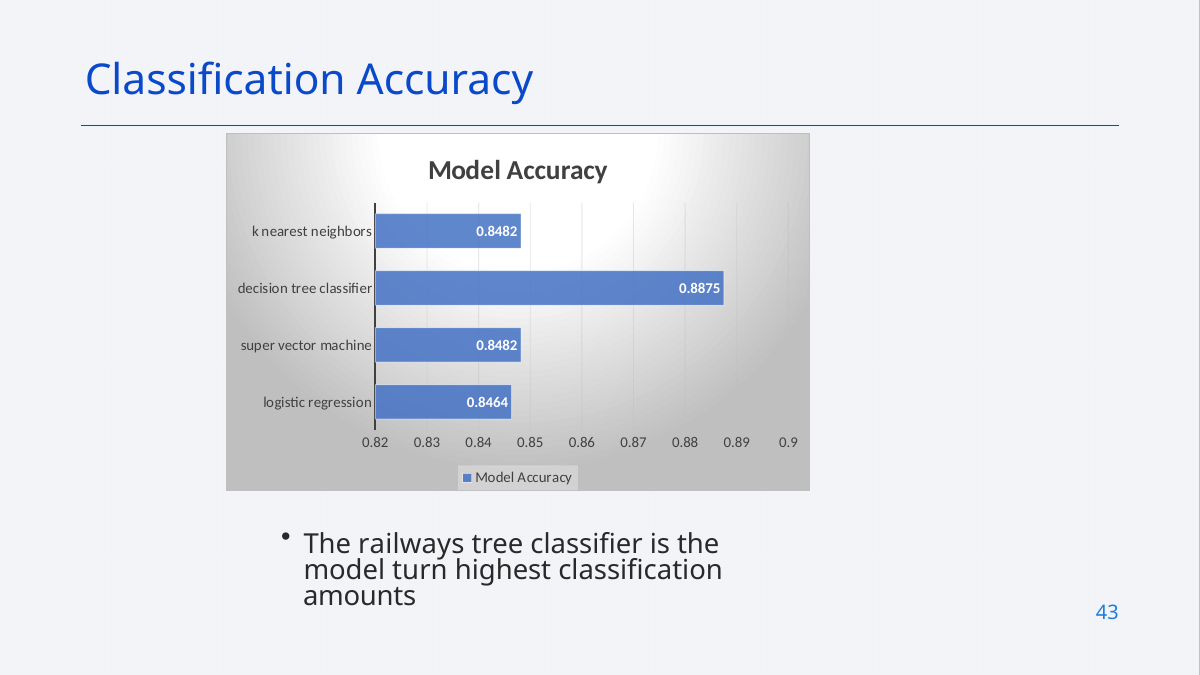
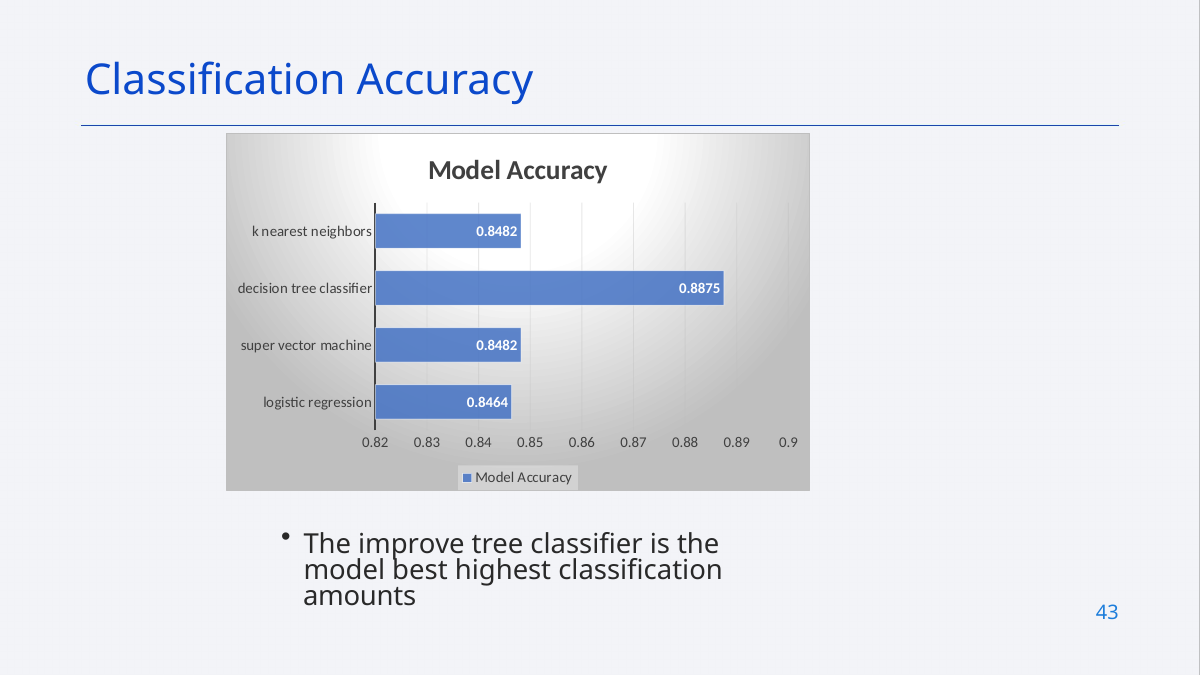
railways: railways -> improve (411, 544)
turn: turn -> best (420, 570)
